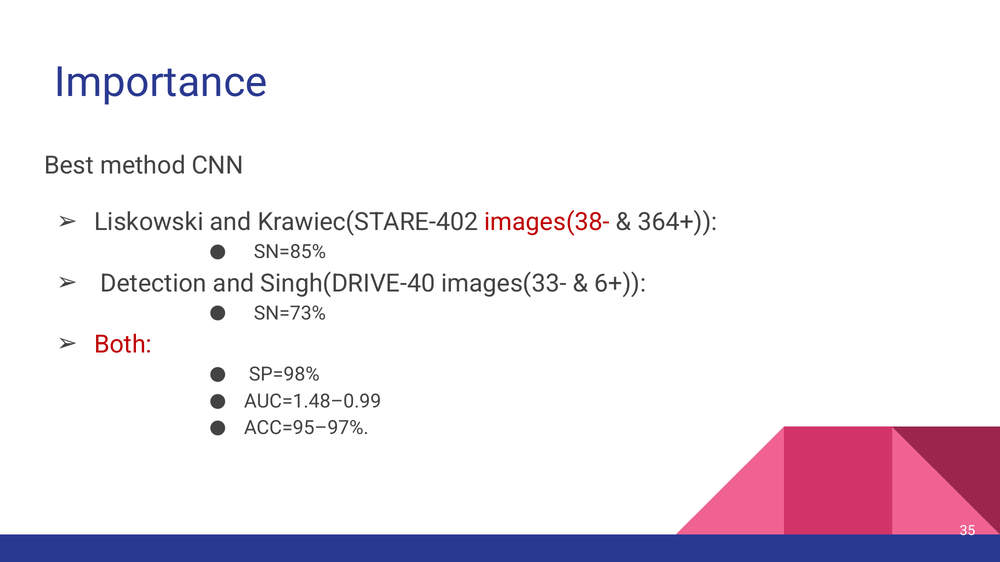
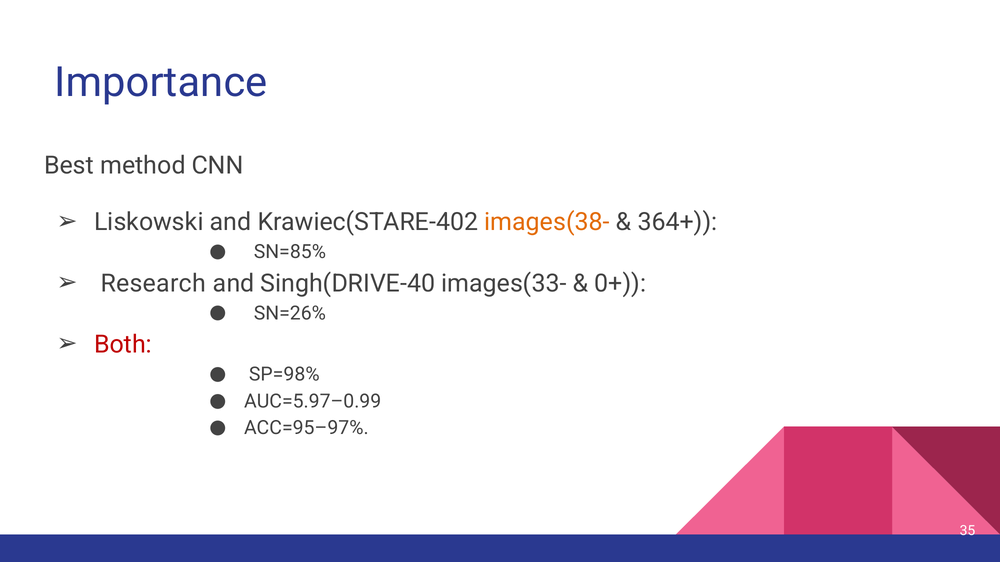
images(38- colour: red -> orange (547, 222)
Detection: Detection -> Research (153, 284)
6+: 6+ -> 0+ (620, 284)
SN=73%: SN=73% -> SN=26% (290, 313)
AUC=1.48–0.99: AUC=1.48–0.99 -> AUC=5.97–0.99 (313, 402)
